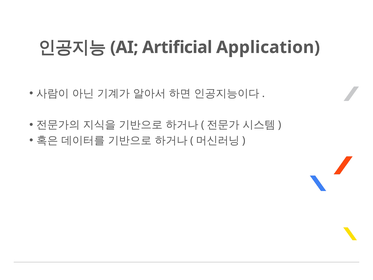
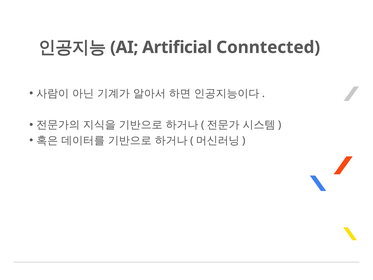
Application: Application -> Conntected (268, 47)
